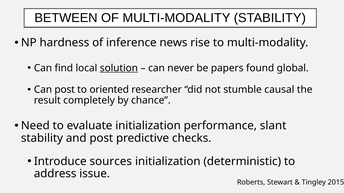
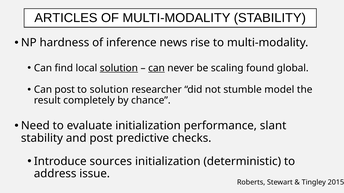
BETWEEN: BETWEEN -> ARTICLES (66, 18)
can underline: none -> present (156, 68)
papers: papers -> scaling (227, 68)
to oriented: oriented -> solution (109, 90)
causal: causal -> model (279, 90)
